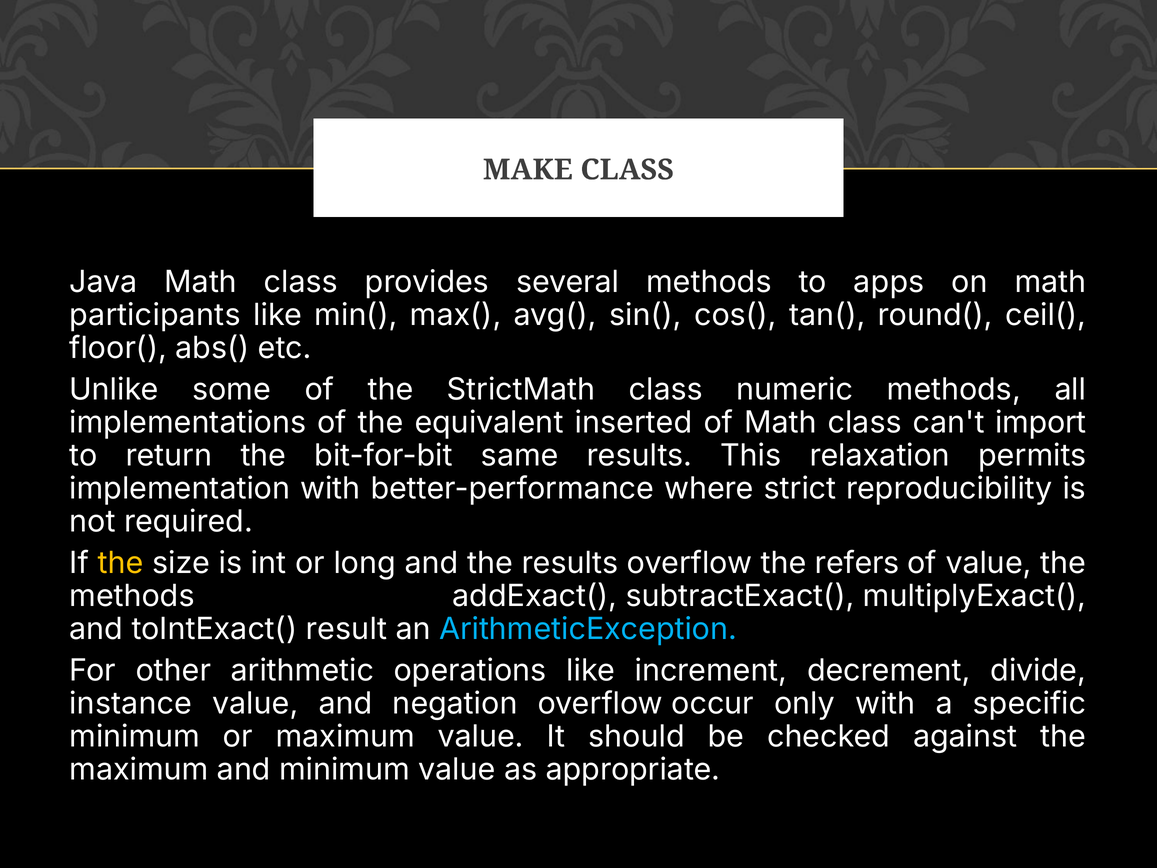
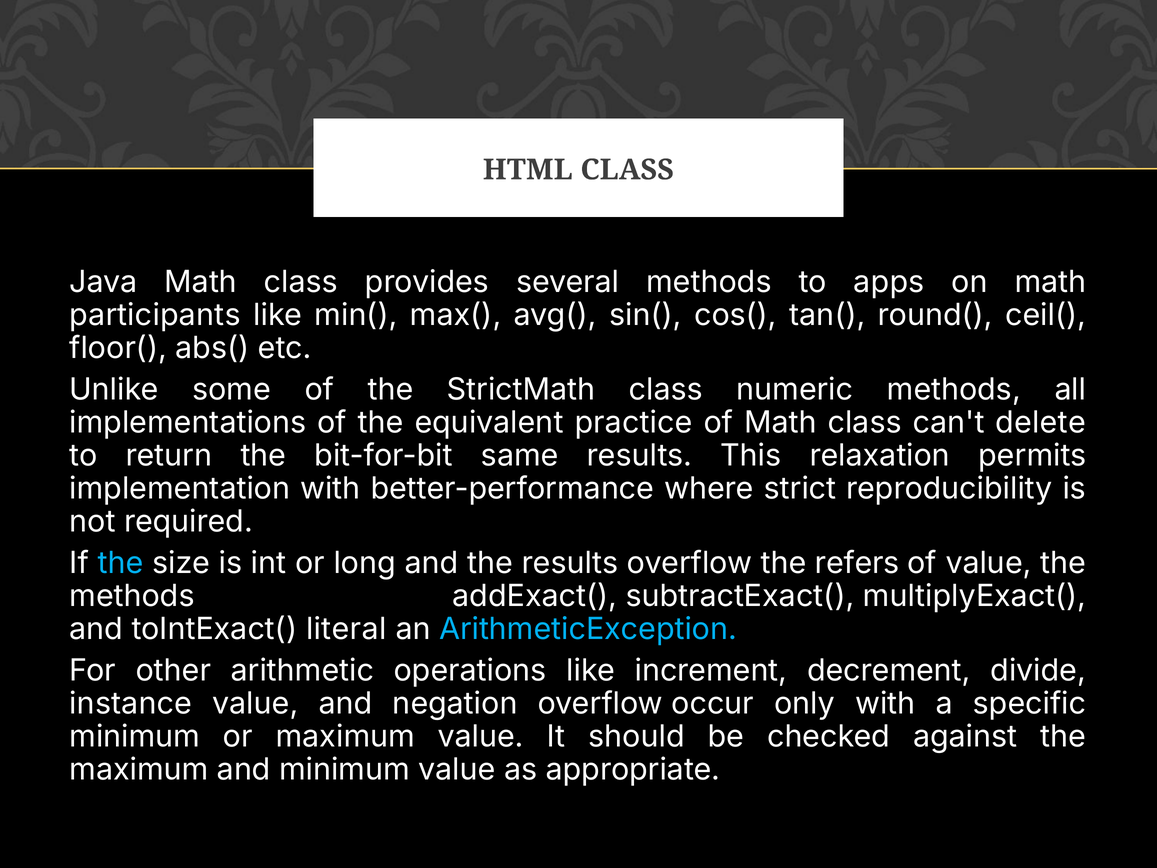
MAKE: MAKE -> HTML (528, 170)
inserted: inserted -> practice (634, 422)
import: import -> delete (1041, 422)
the colour: yellow -> light blue (121, 563)
result: result -> literal (346, 629)
